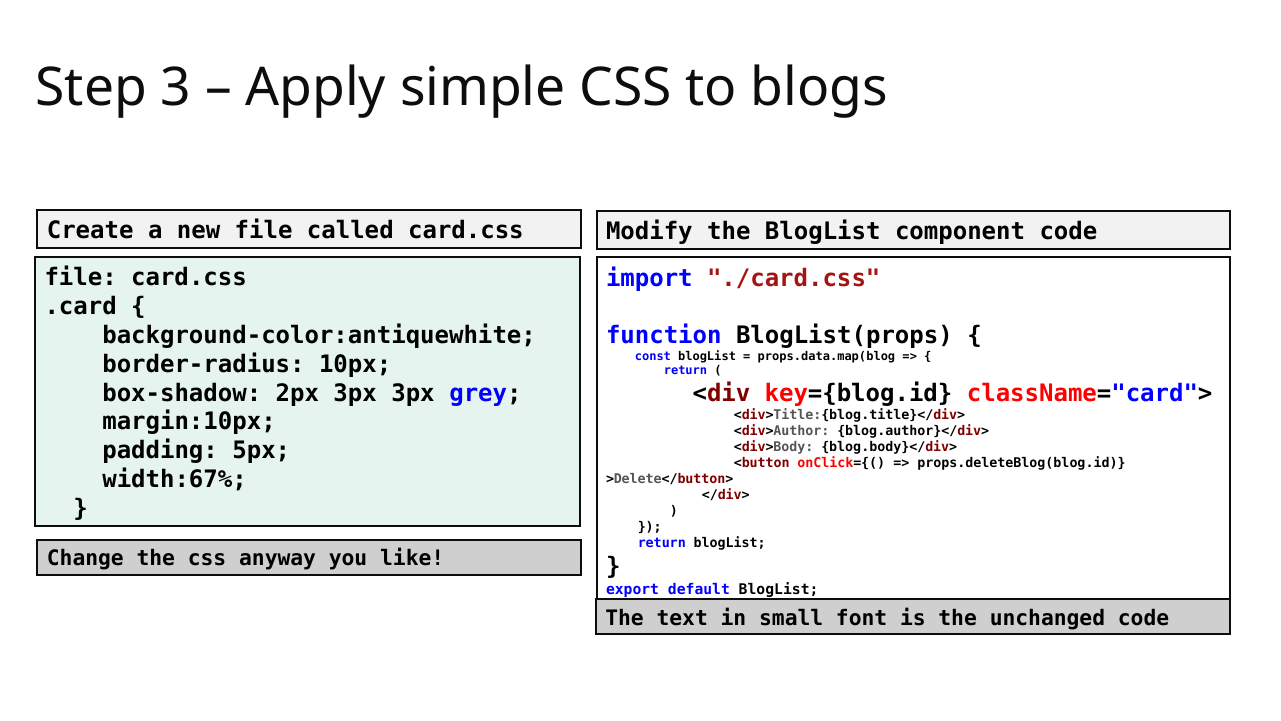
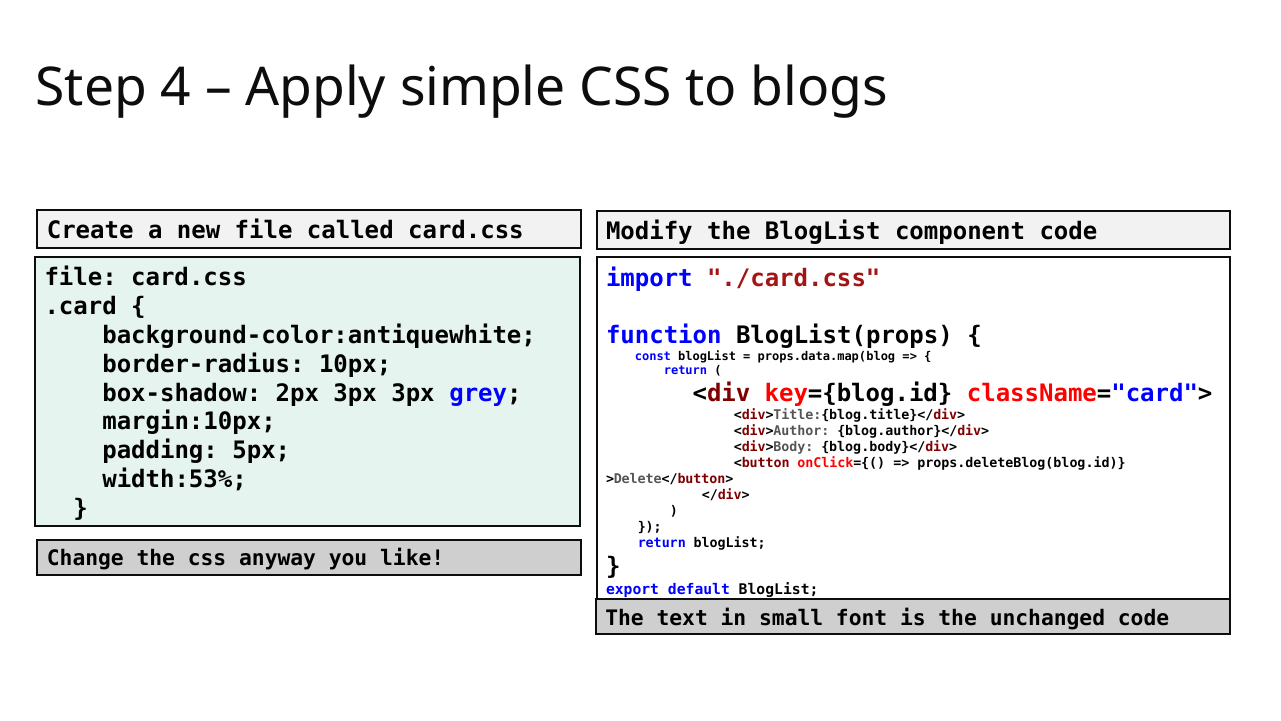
3: 3 -> 4 (176, 88)
width:67%: width:67% -> width:53% (175, 479)
